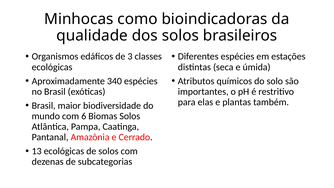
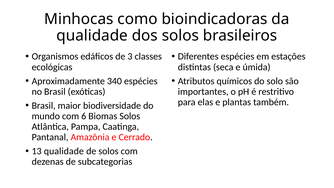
13 ecológicas: ecológicas -> qualidade (64, 151)
